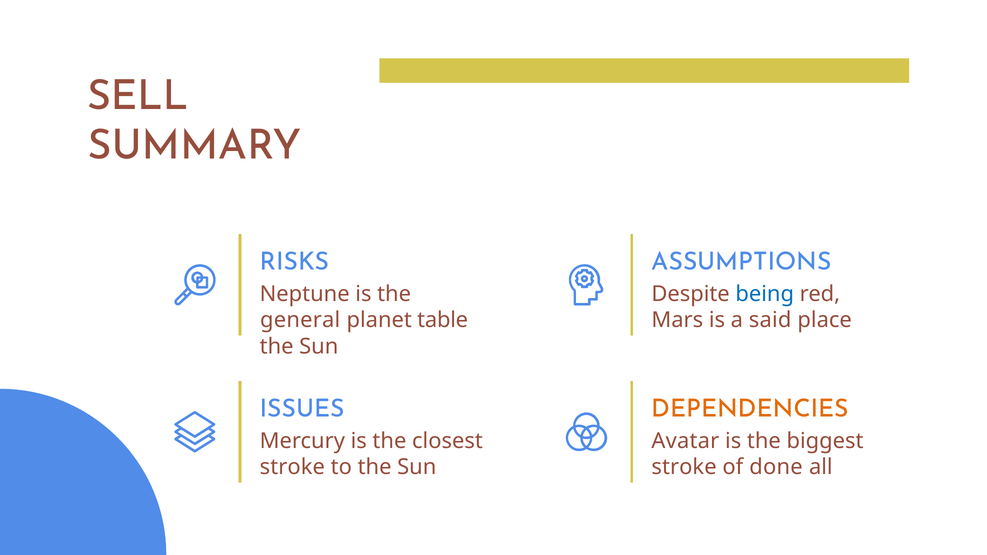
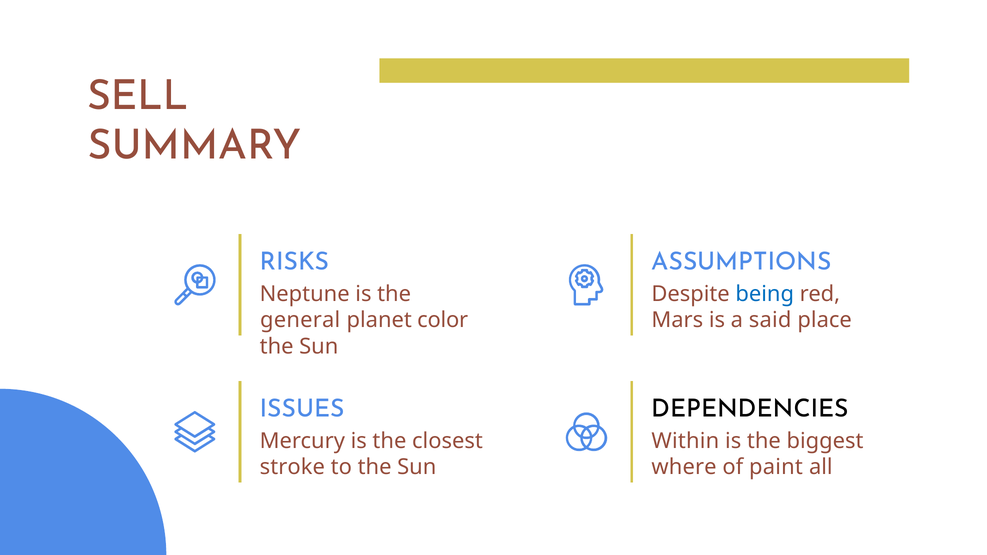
table: table -> color (443, 320)
DEPENDENCIES colour: orange -> black (750, 409)
Avatar: Avatar -> Within (685, 441)
stroke: stroke -> where (684, 467)
done: done -> paint (776, 467)
